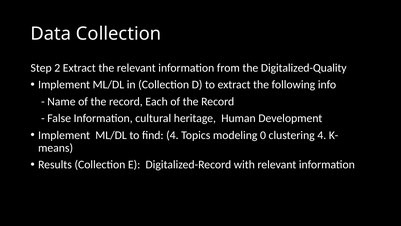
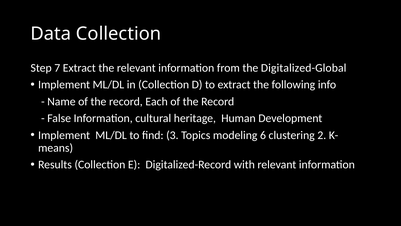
2: 2 -> 7 (57, 68)
Digitalized-Quality: Digitalized-Quality -> Digitalized-Global (304, 68)
find 4: 4 -> 3 (172, 135)
0: 0 -> 6 (263, 135)
clustering 4: 4 -> 2 (322, 135)
